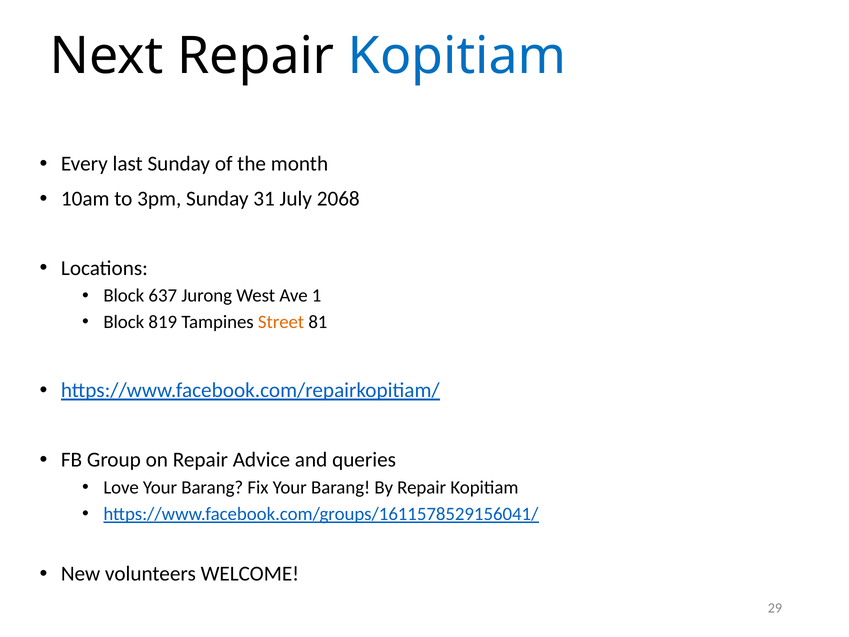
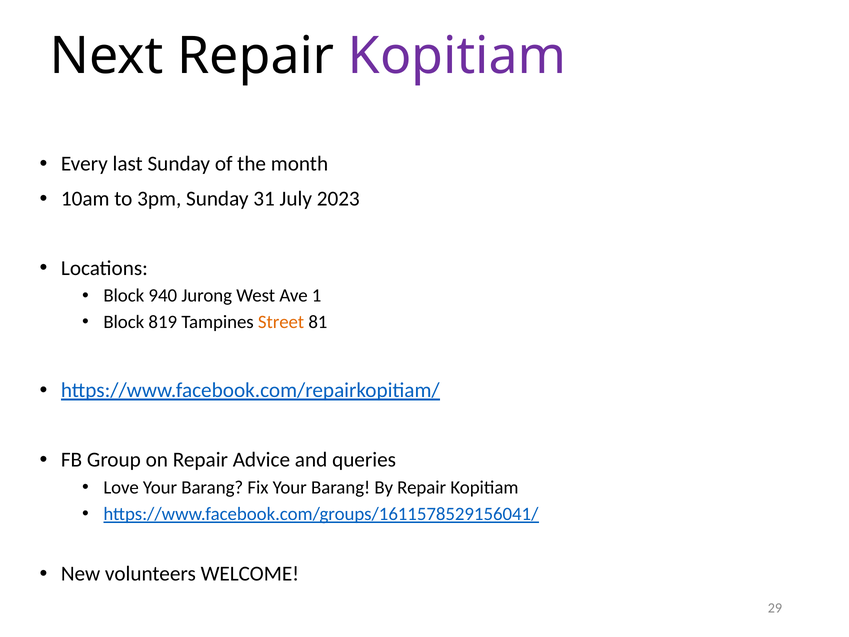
Kopitiam colour: blue -> purple (457, 56)
2068: 2068 -> 2023 (338, 199)
637: 637 -> 940 (163, 296)
